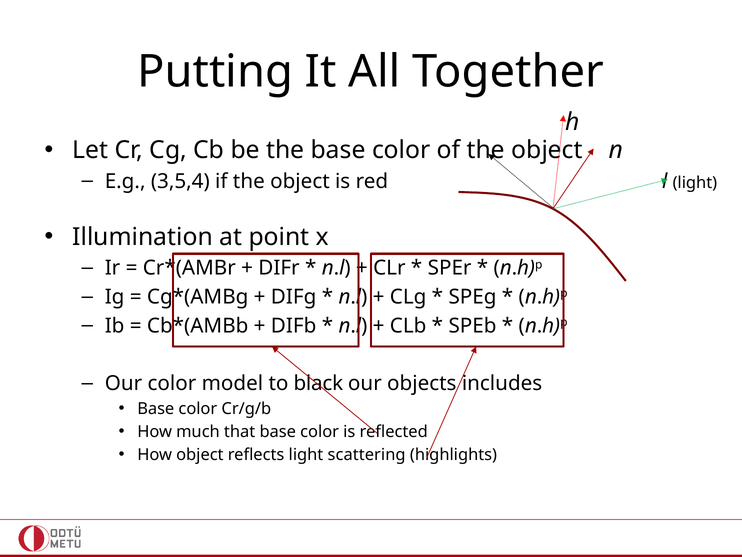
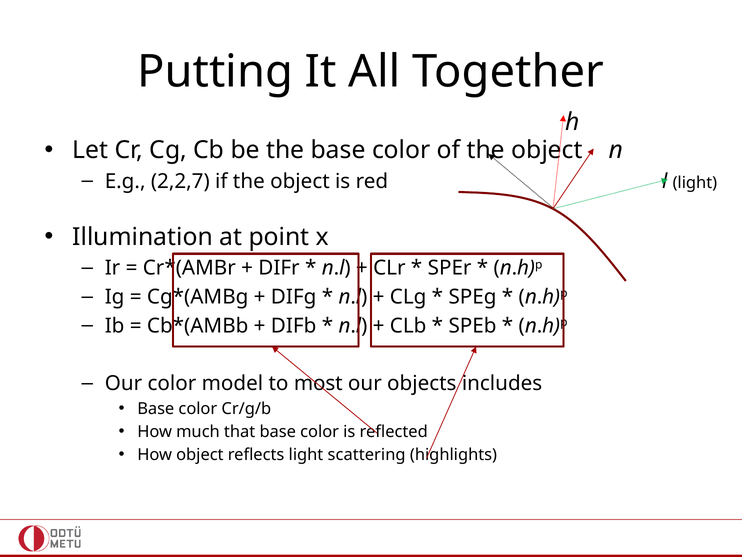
3,5,4: 3,5,4 -> 2,2,7 (180, 181)
black: black -> most (318, 383)
